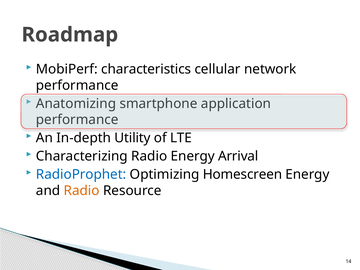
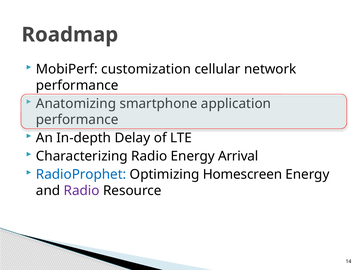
characteristics: characteristics -> customization (146, 69)
Utility: Utility -> Delay (132, 138)
Radio colour: orange -> purple (82, 191)
